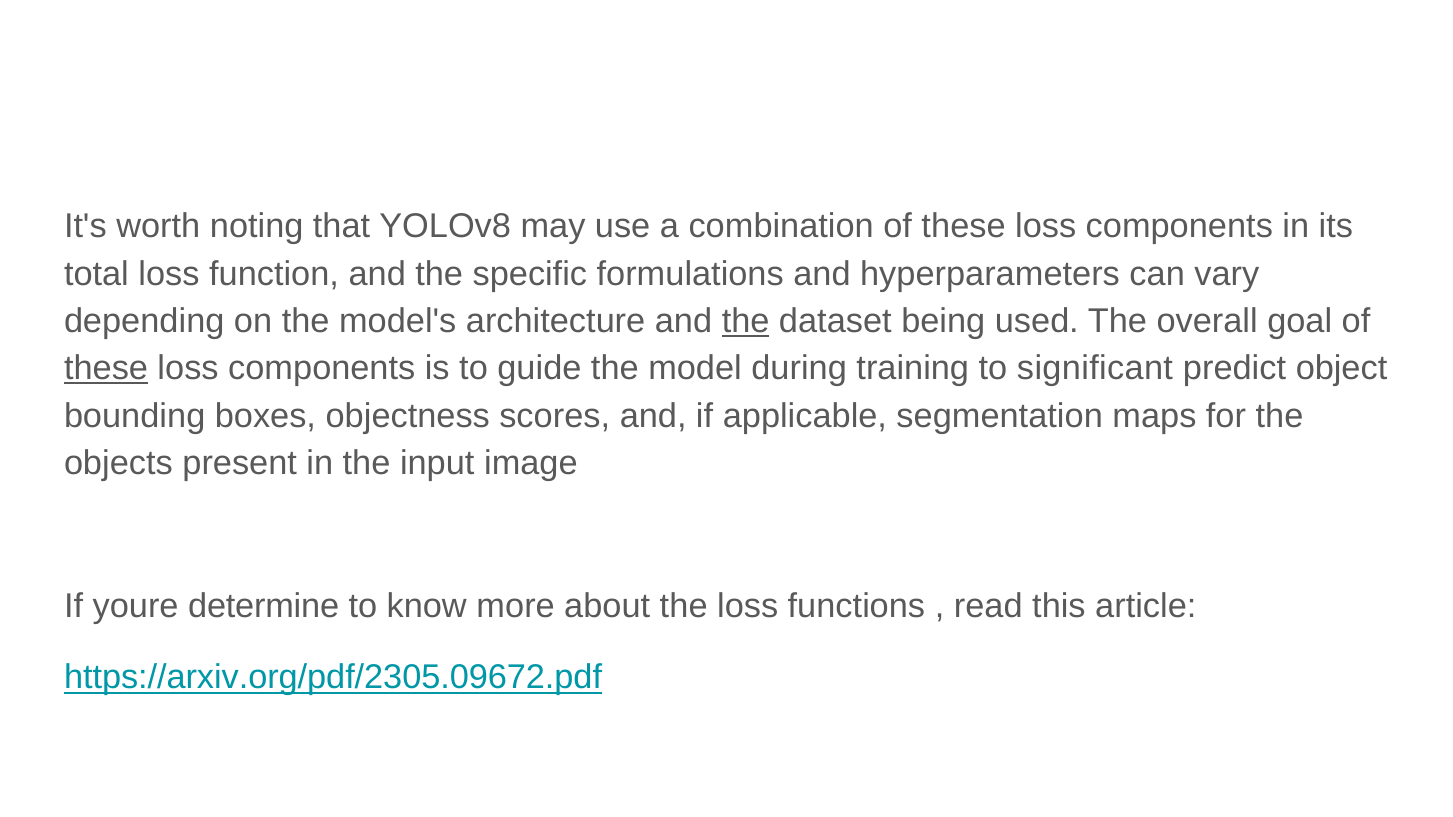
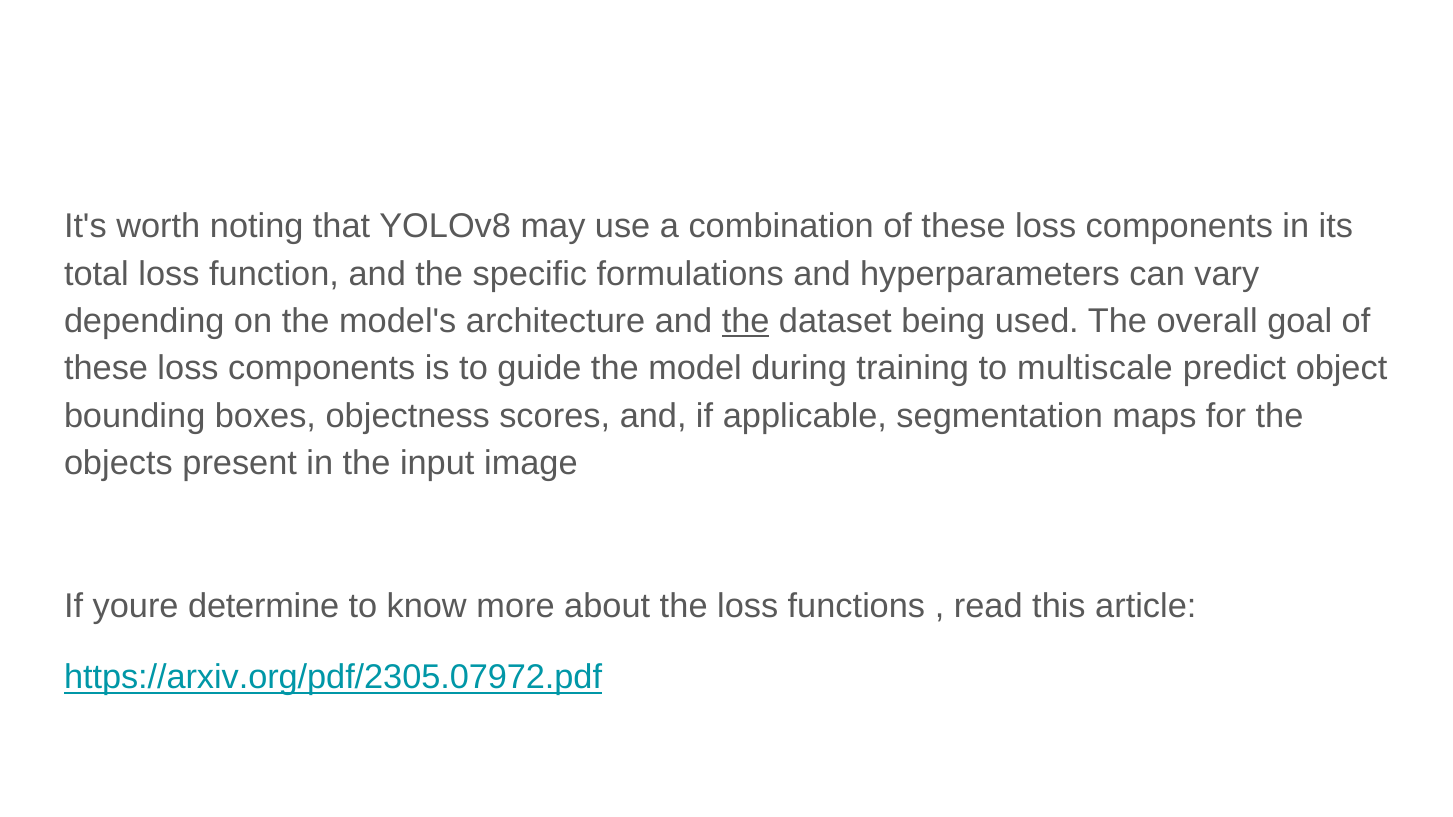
these underline: present -> none (106, 369)
significant: significant -> multiscale (1095, 369)
https://arxiv.org/pdf/2305.09672.pdf: https://arxiv.org/pdf/2305.09672.pdf -> https://arxiv.org/pdf/2305.07972.pdf (333, 678)
